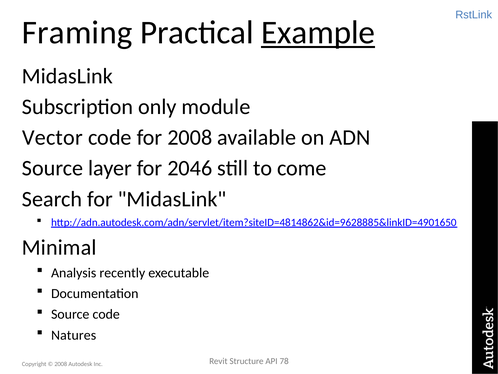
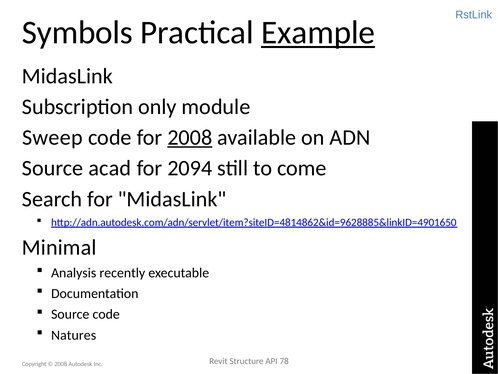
Framing: Framing -> Symbols (77, 33)
Vector: Vector -> Sweep (52, 137)
2008 underline: none -> present (190, 137)
layer: layer -> acad (110, 168)
2046: 2046 -> 2094 (190, 168)
